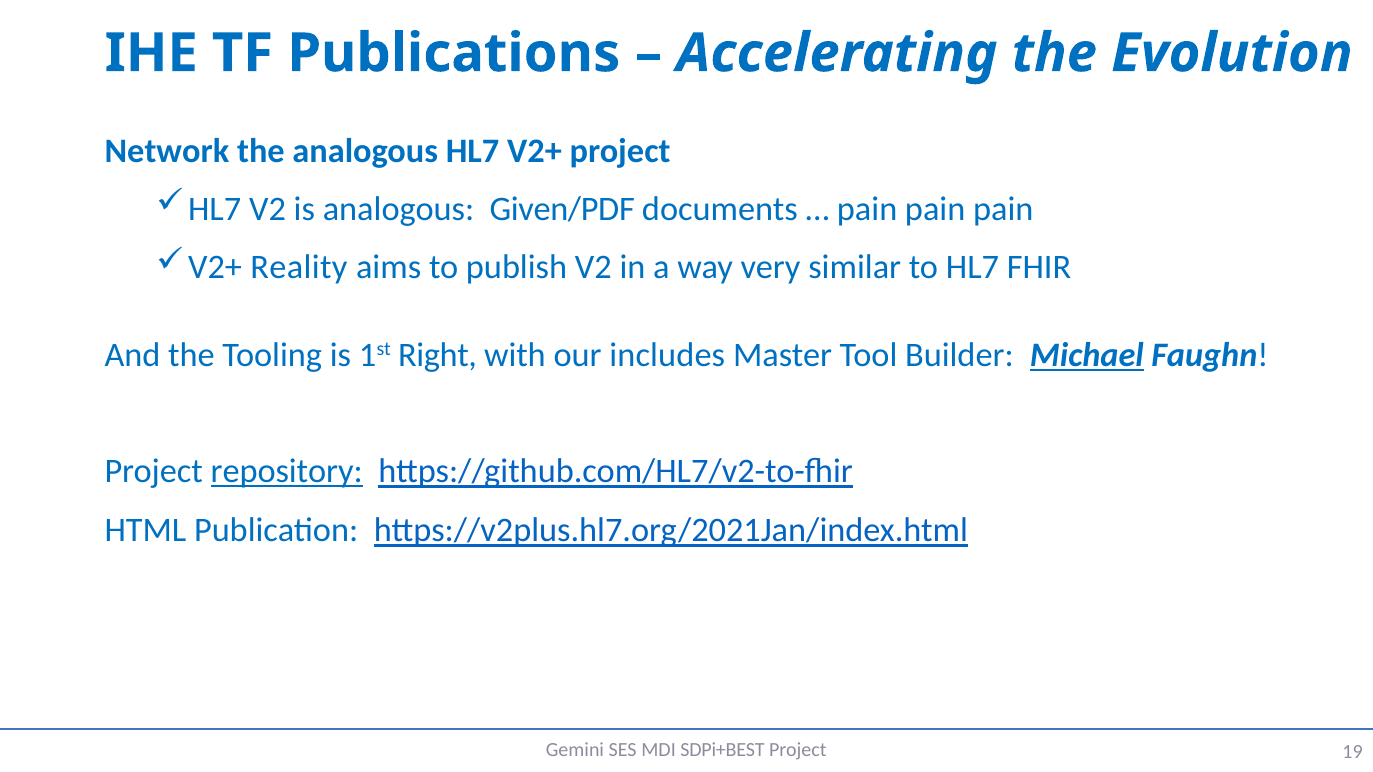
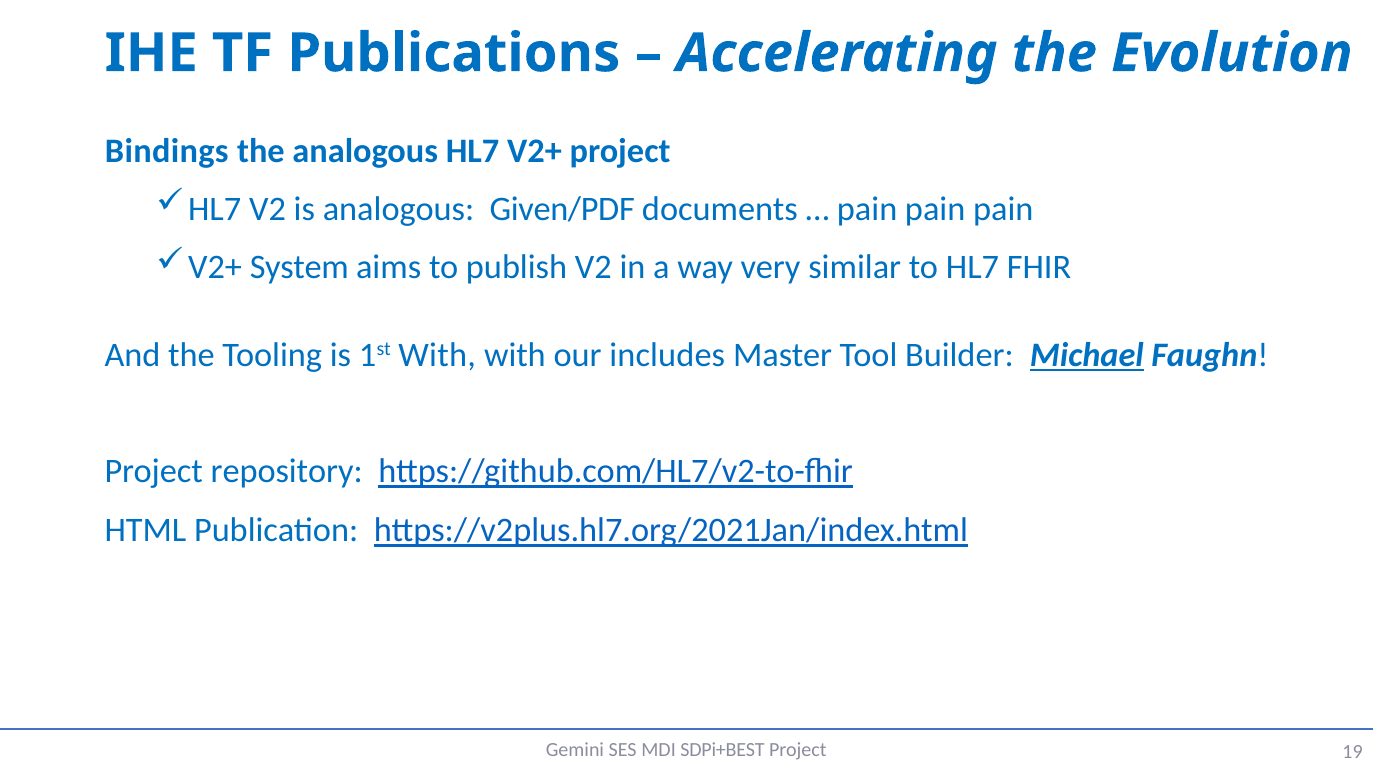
Network: Network -> Bindings (167, 151)
Reality: Reality -> System (299, 268)
1st Right: Right -> With (437, 355)
repository underline: present -> none (287, 472)
